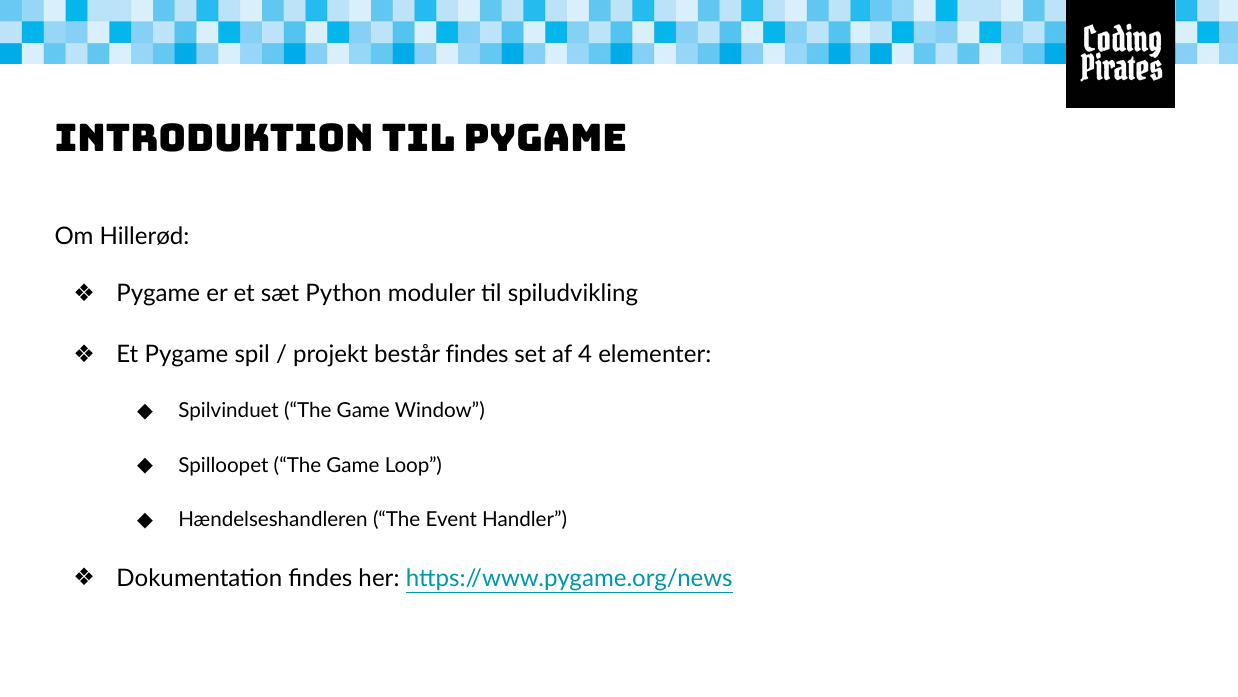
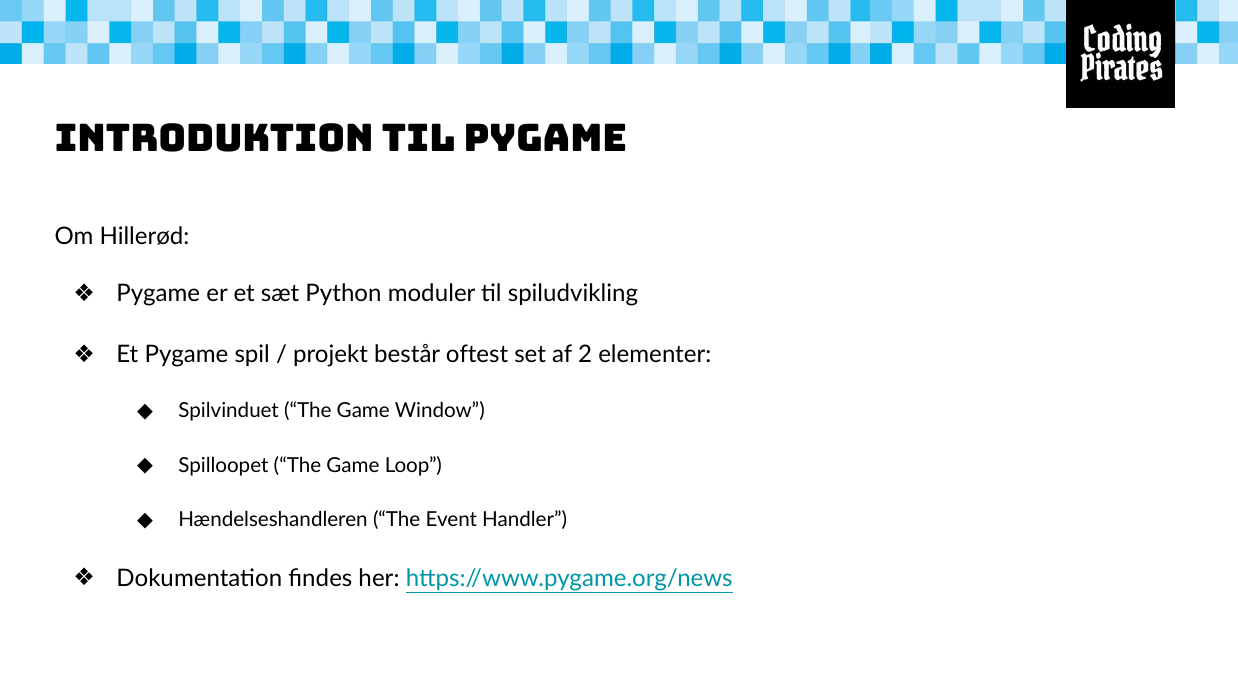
består findes: findes -> oftest (477, 354)
4: 4 -> 2 (585, 354)
